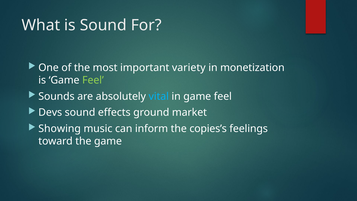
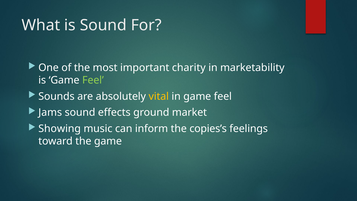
variety: variety -> charity (189, 68)
monetization: monetization -> marketability (252, 68)
vital colour: light blue -> yellow (159, 96)
Devs: Devs -> Jams (50, 112)
